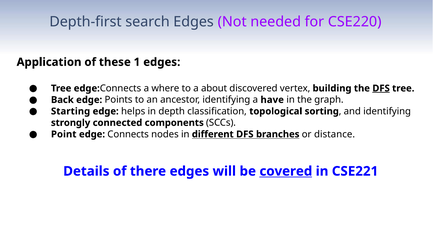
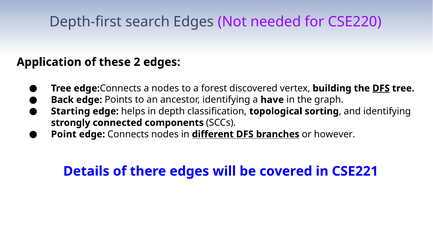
1: 1 -> 2 (137, 62)
a where: where -> nodes (165, 88)
about: about -> forest (214, 88)
distance: distance -> however (335, 134)
covered underline: present -> none (286, 171)
